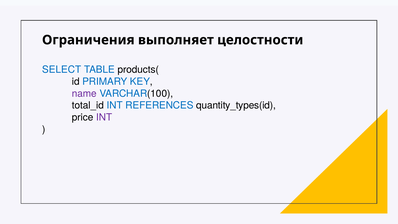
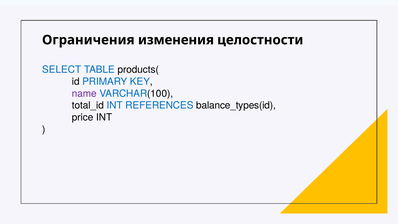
выполняет: выполняет -> изменения (176, 40)
quantity_types(id: quantity_types(id -> balance_types(id (236, 105)
INT colour: purple -> black (104, 117)
